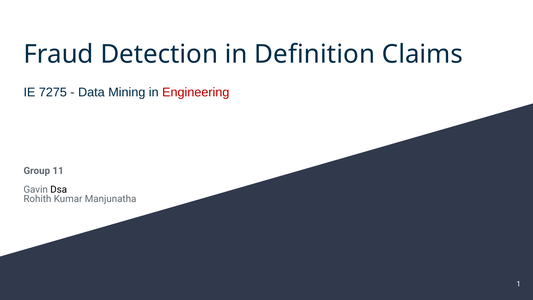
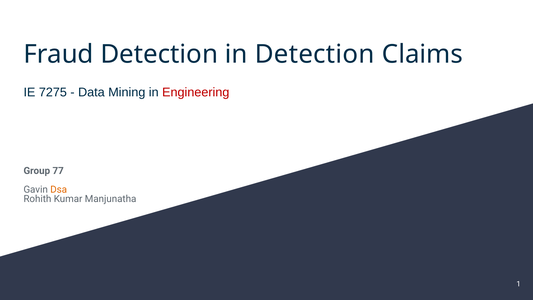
in Definition: Definition -> Detection (315, 54)
11: 11 -> 77 (58, 171)
Dsa colour: black -> orange (59, 189)
